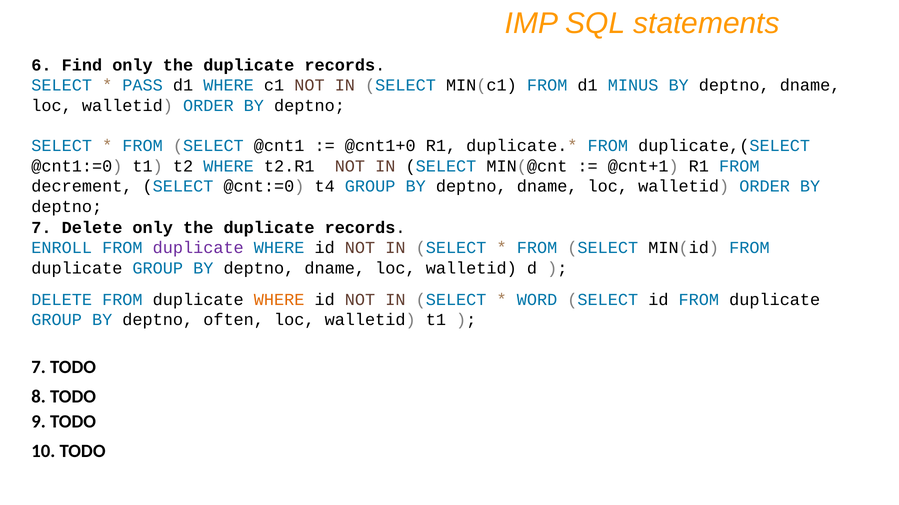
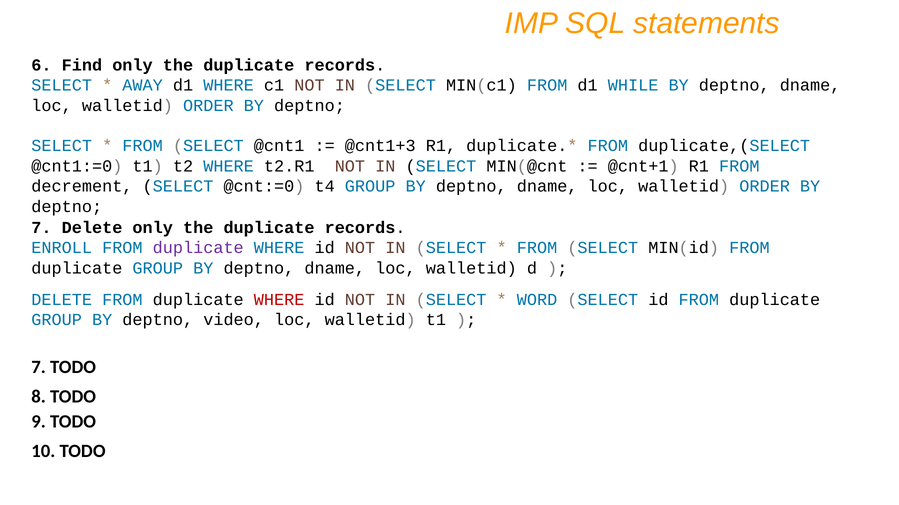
PASS: PASS -> AWAY (143, 85)
MINUS: MINUS -> WHILE (633, 85)
@cnt1+0: @cnt1+0 -> @cnt1+3 (380, 146)
WHERE colour: orange -> red (279, 300)
often: often -> video (234, 320)
